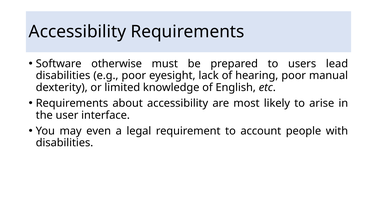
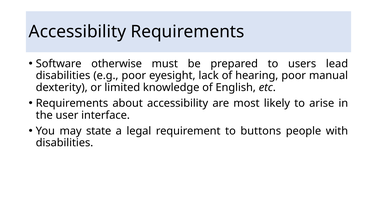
even: even -> state (99, 131)
account: account -> buttons (261, 131)
